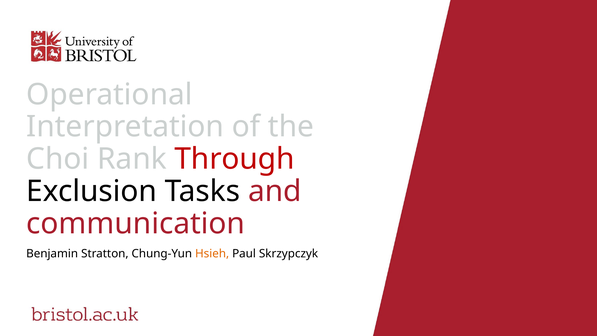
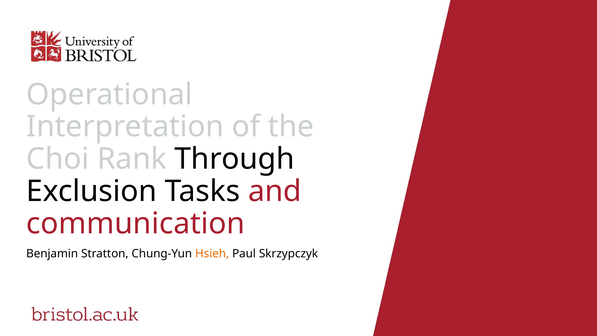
Through colour: red -> black (235, 159)
